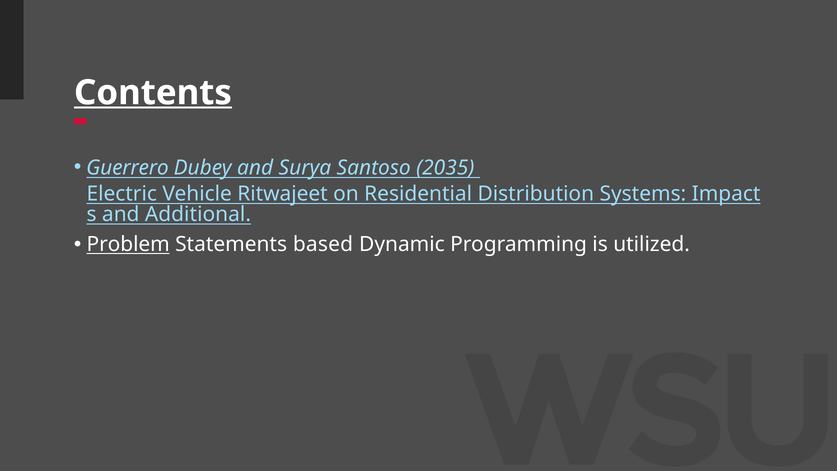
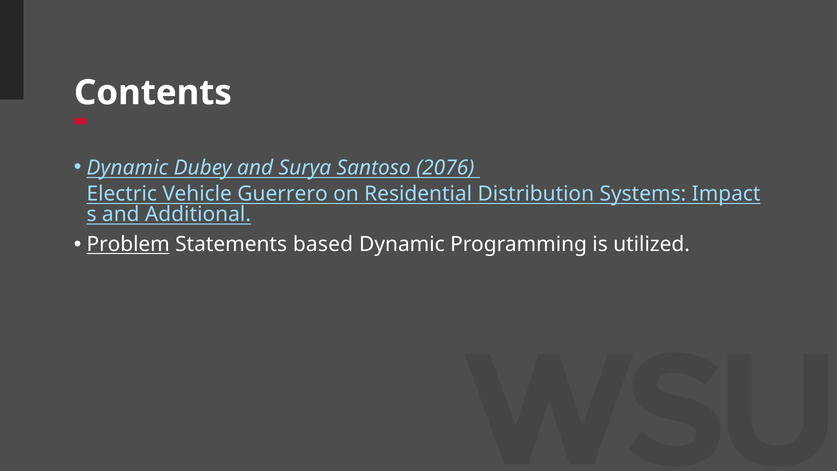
Contents underline: present -> none (153, 93)
Guerrero: Guerrero -> Dynamic (127, 168)
2035: 2035 -> 2076 (445, 168)
Ritwajeet: Ritwajeet -> Guerrero (283, 194)
